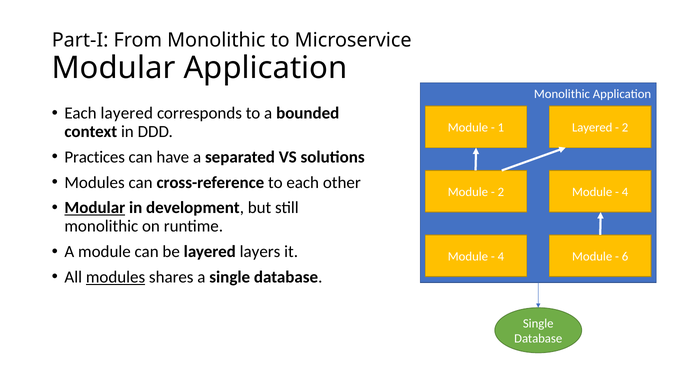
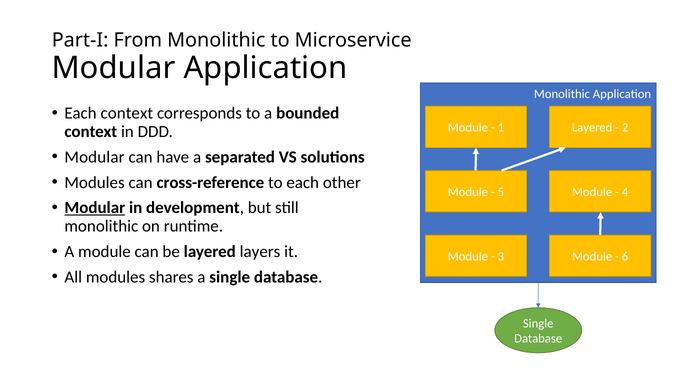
Each layered: layered -> context (127, 113)
Practices: Practices -> Modular (95, 157)
2: 2 -> 5 (501, 192)
4: 4 -> 3 (501, 257)
modules underline: present -> none (116, 277)
